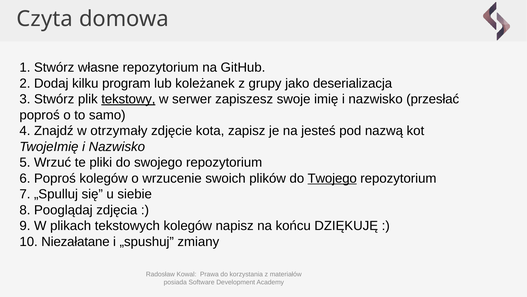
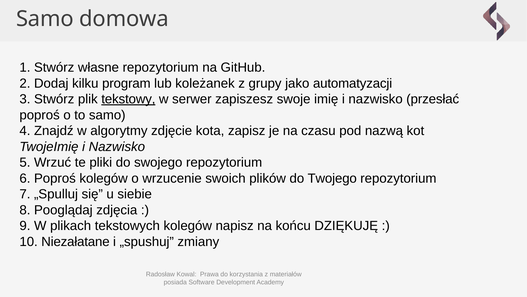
Czyta: Czyta -> Samo (45, 19)
deserializacja: deserializacja -> automatyzacji (353, 83)
otrzymały: otrzymały -> algorytmy (119, 131)
jesteś: jesteś -> czasu (318, 131)
Twojego underline: present -> none (332, 178)
